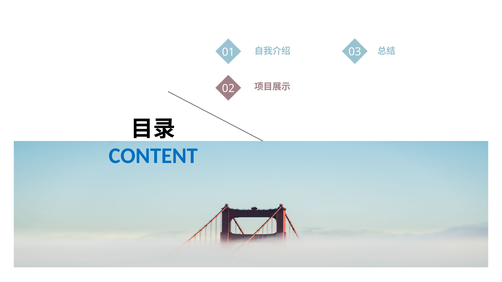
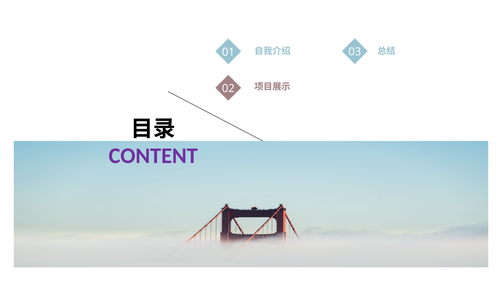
CONTENT colour: blue -> purple (153, 156)
